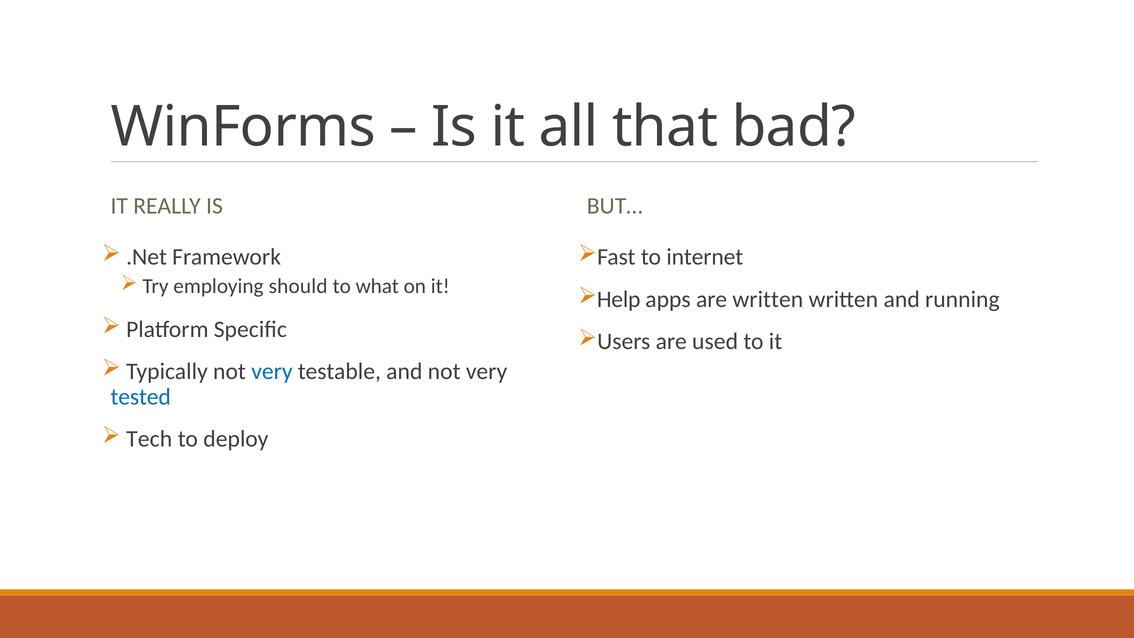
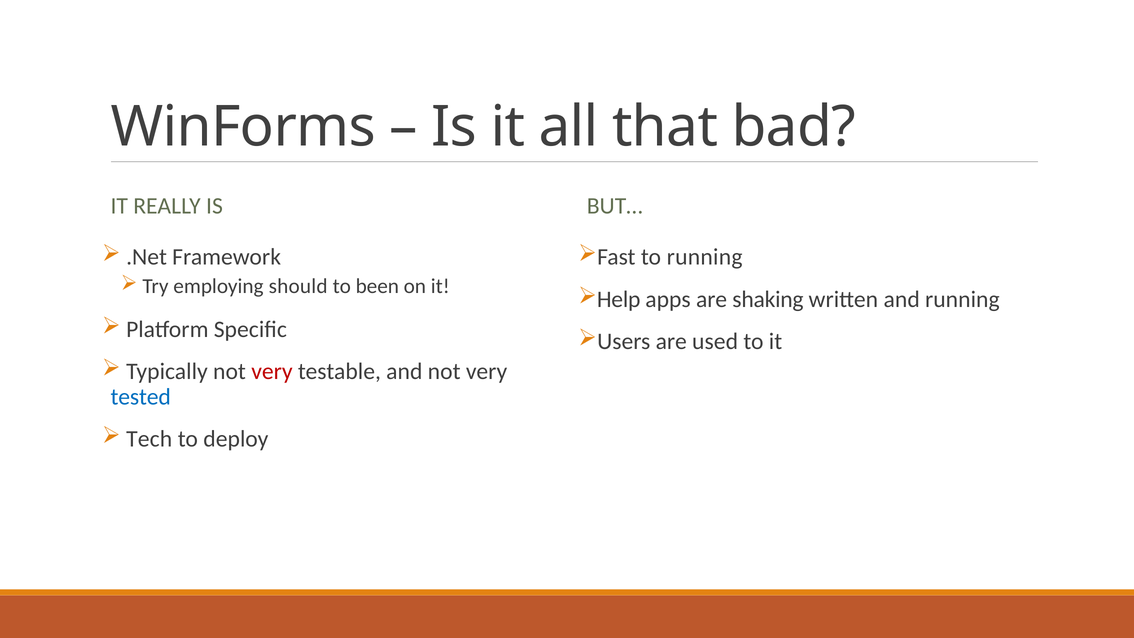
to internet: internet -> running (705, 257)
what: what -> been (377, 286)
are written: written -> shaking (768, 299)
very colour: blue -> red (272, 371)
